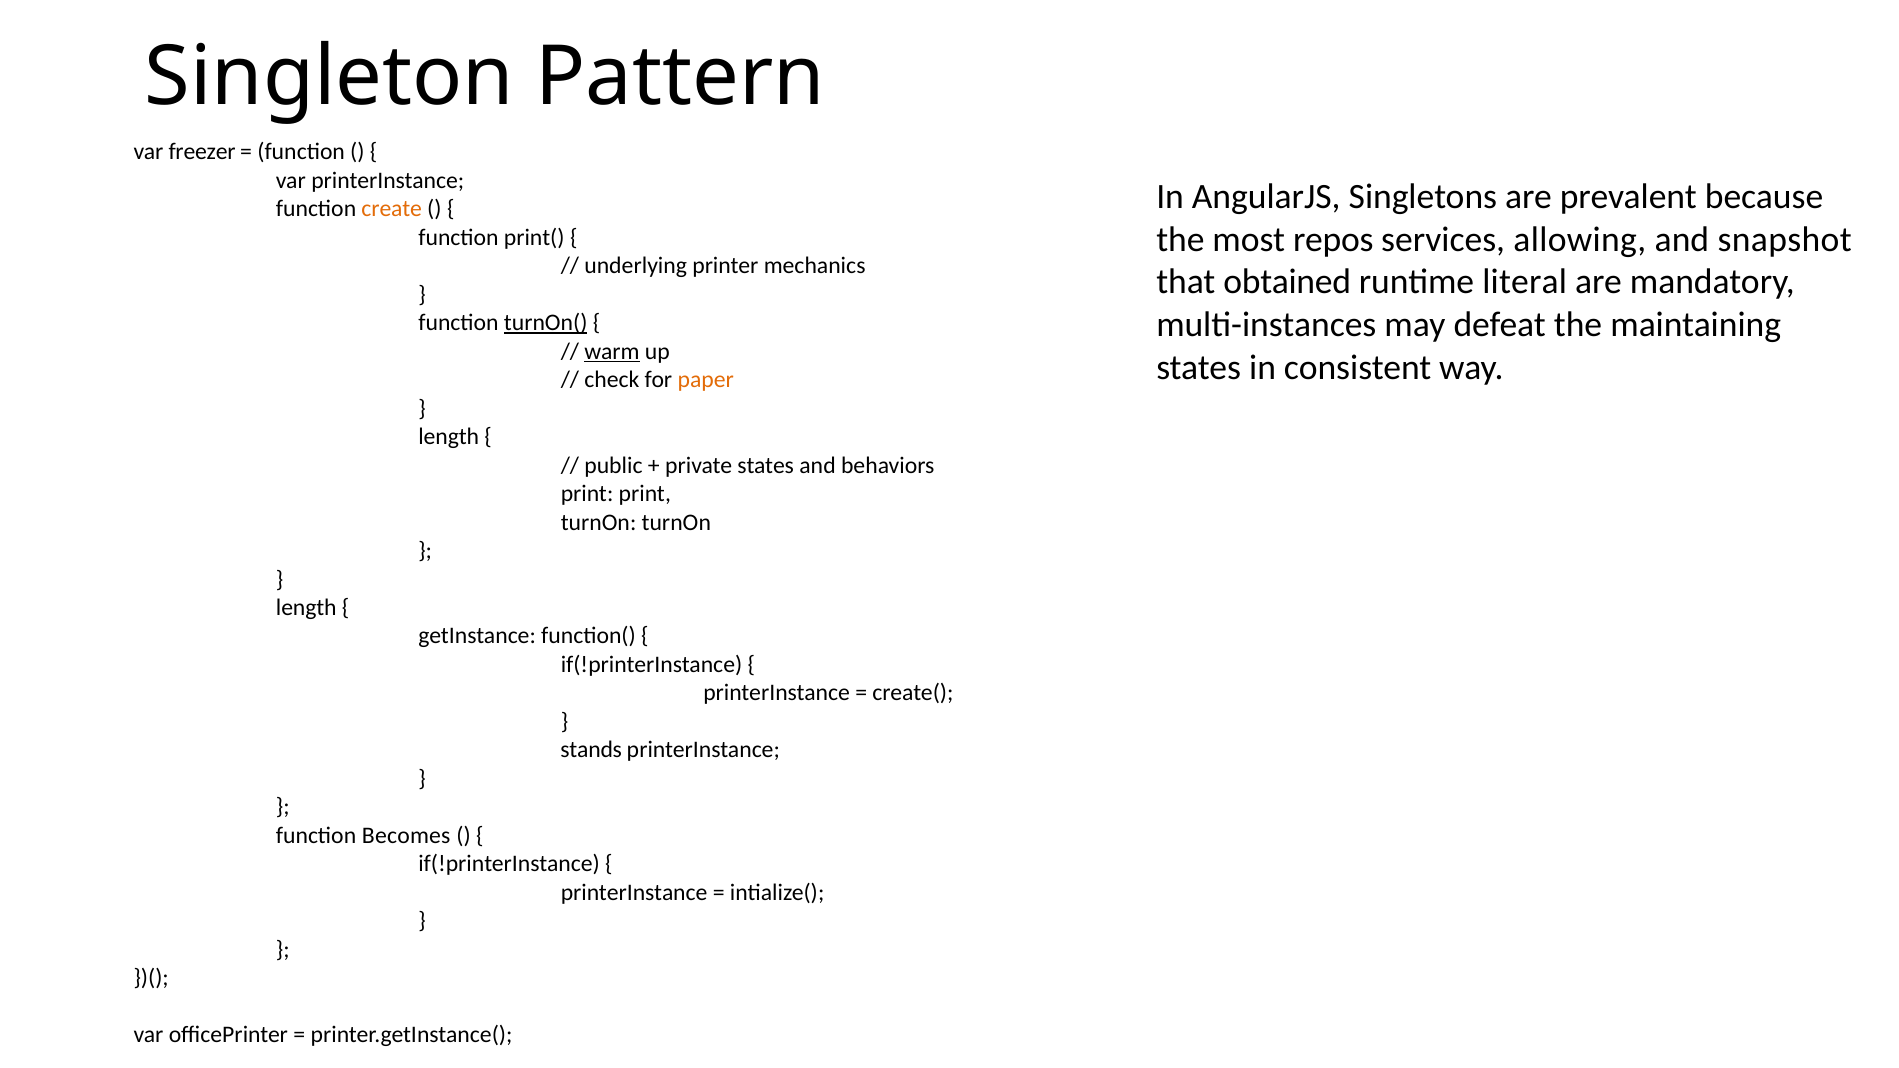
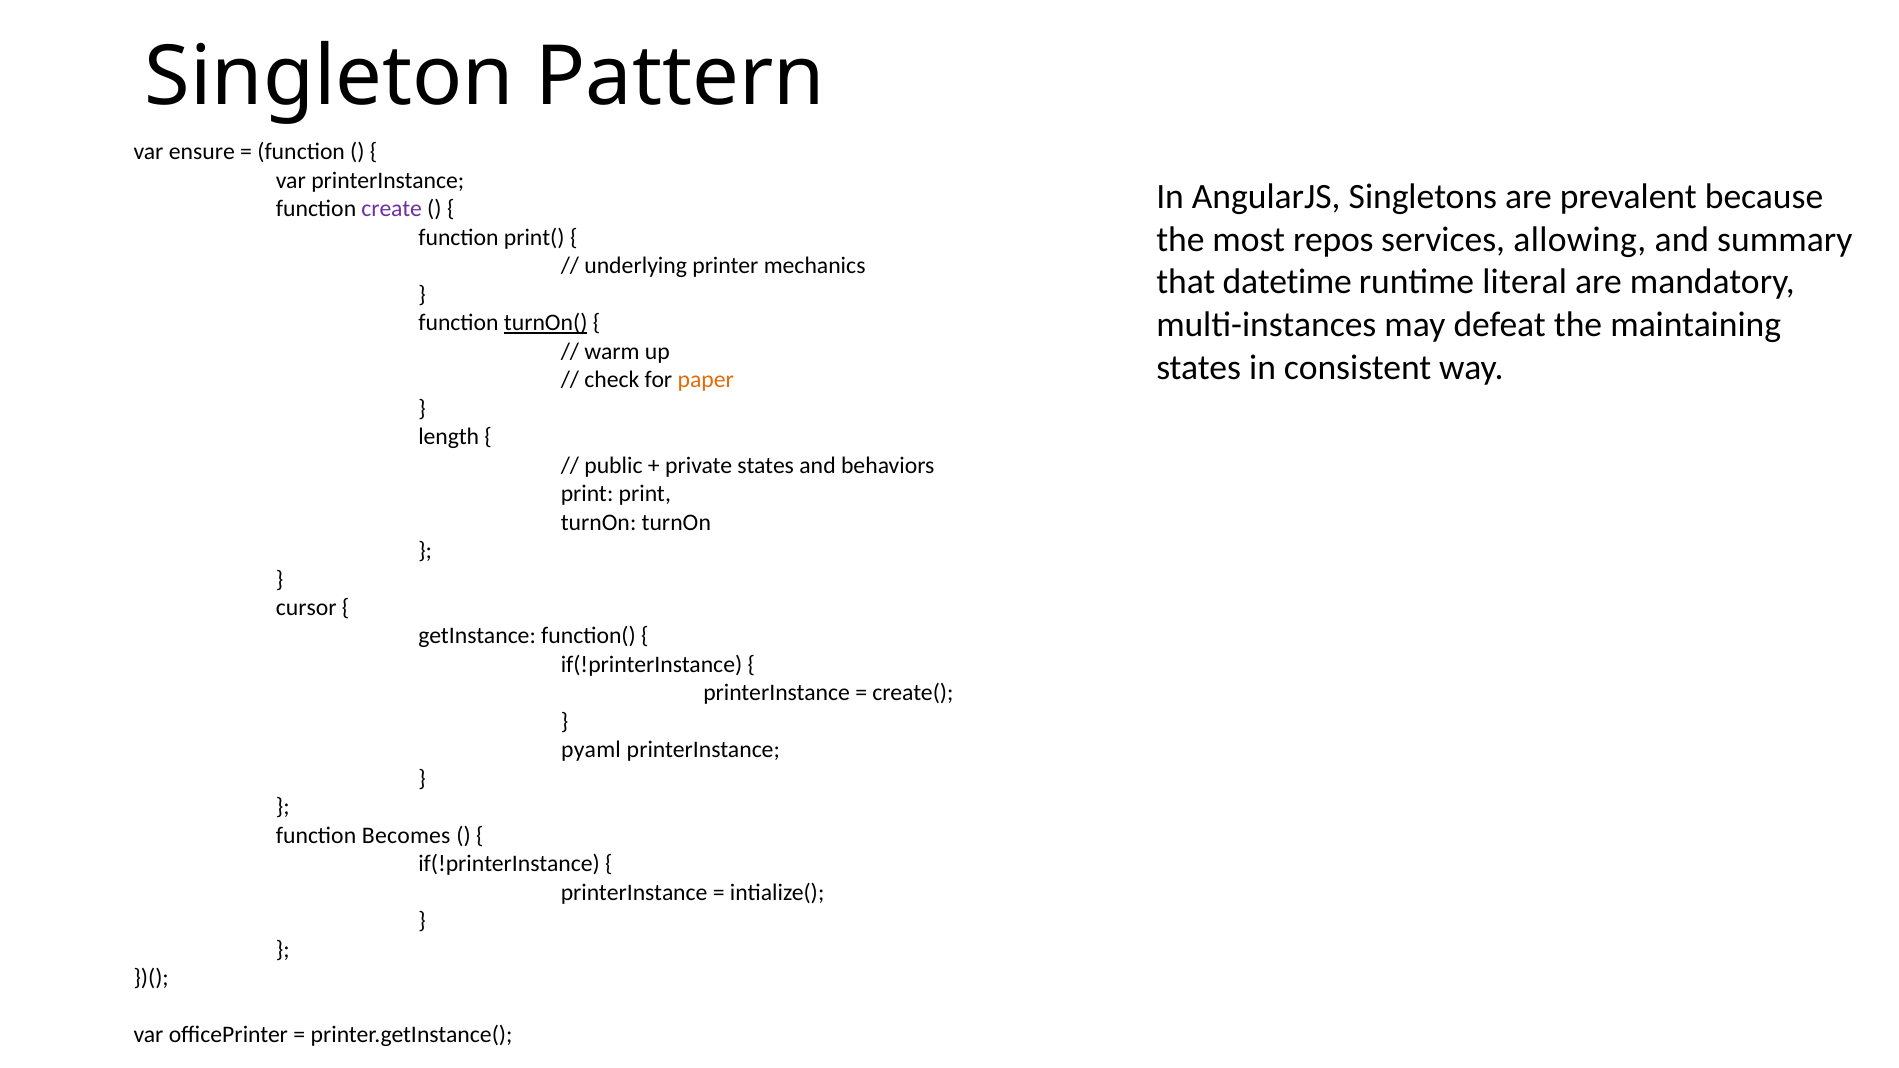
freezer: freezer -> ensure (202, 152)
create colour: orange -> purple (392, 209)
snapshot: snapshot -> summary (1785, 239)
obtained: obtained -> datetime (1287, 282)
warm underline: present -> none (612, 351)
length: length -> cursor (306, 608)
stands: stands -> pyaml (591, 750)
